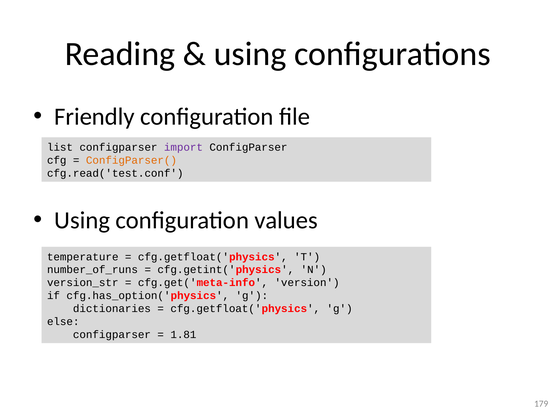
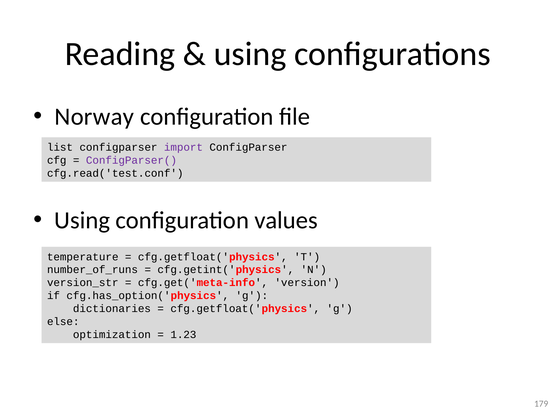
Friendly: Friendly -> Norway (94, 117)
ConfigParser( colour: orange -> purple (131, 160)
configparser: configparser -> optimization (112, 335)
1.81: 1.81 -> 1.23 (183, 335)
